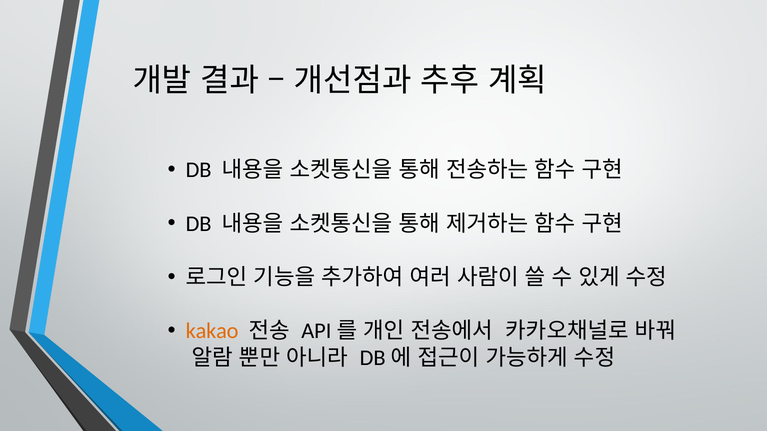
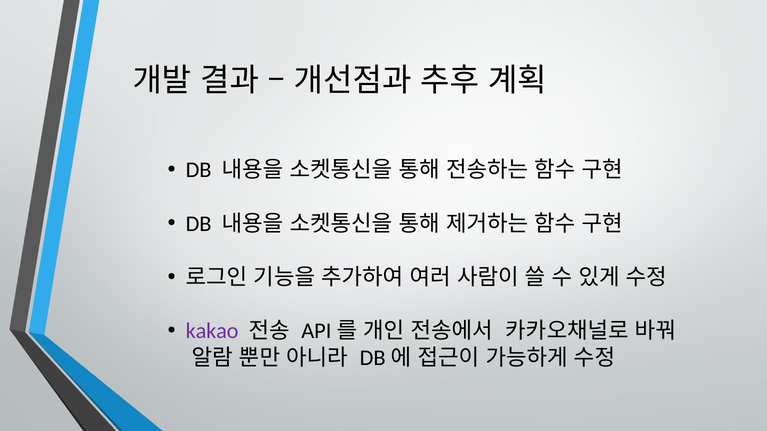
kakao colour: orange -> purple (212, 331)
